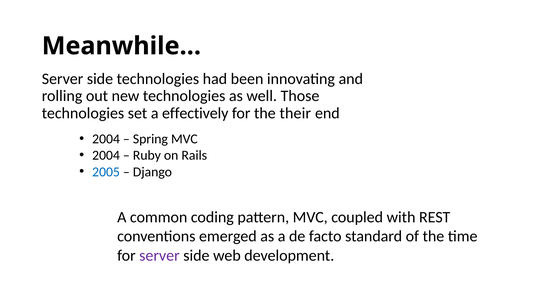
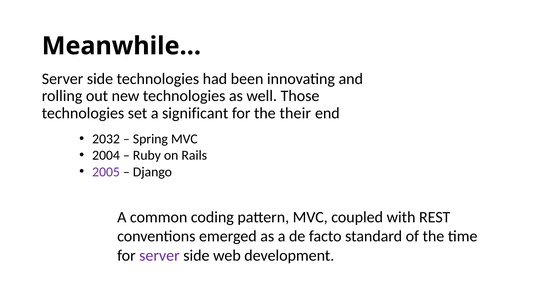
effectively: effectively -> significant (195, 113)
2004: 2004 -> 2032 (106, 139)
2005 colour: blue -> purple (106, 172)
